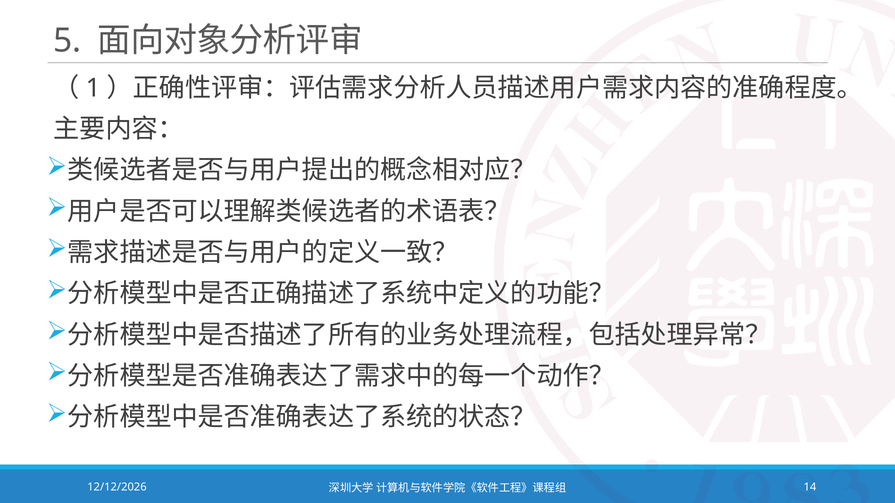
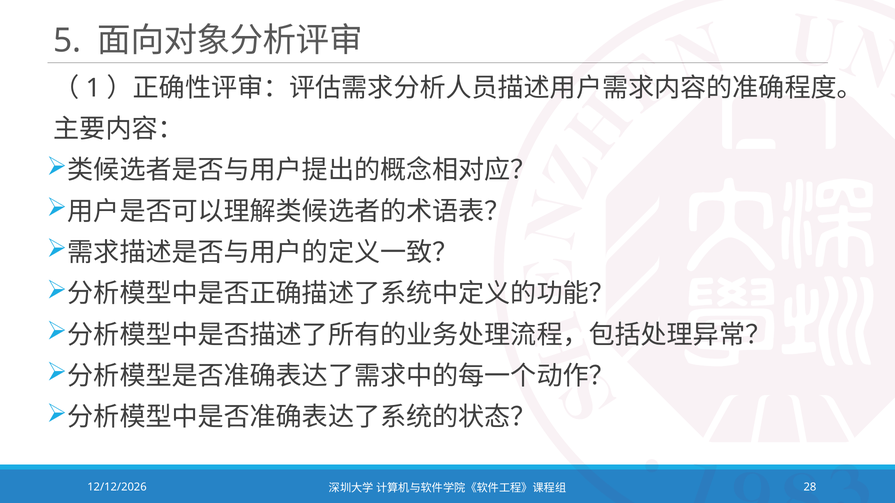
14: 14 -> 28 (810, 487)
